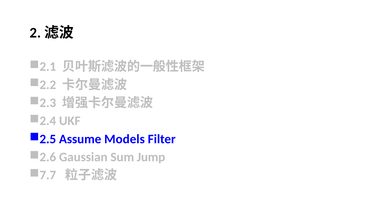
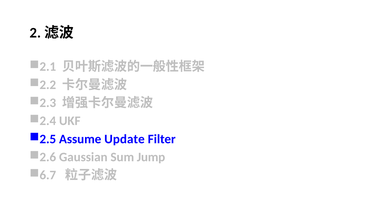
Models: Models -> Update (124, 139)
7.7: 7.7 -> 6.7 (48, 175)
